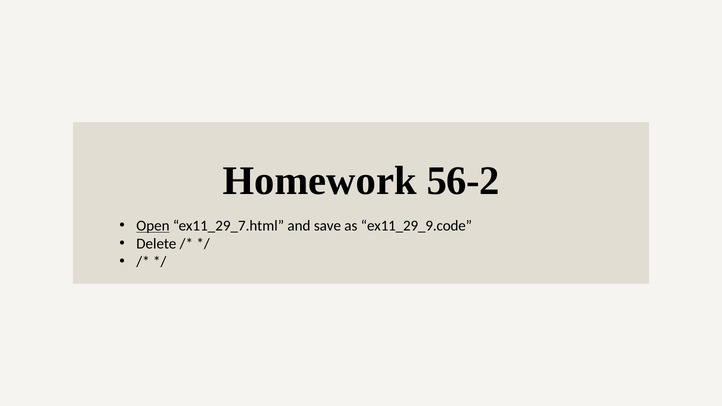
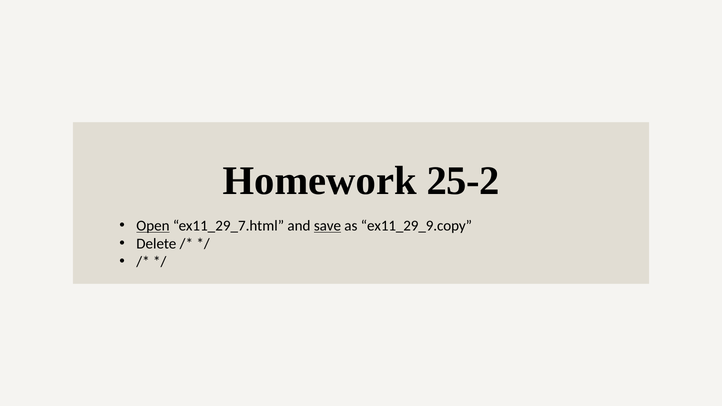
56-2: 56-2 -> 25-2 (463, 181)
save underline: none -> present (327, 226)
ex11_29_9.code: ex11_29_9.code -> ex11_29_9.copy (416, 226)
